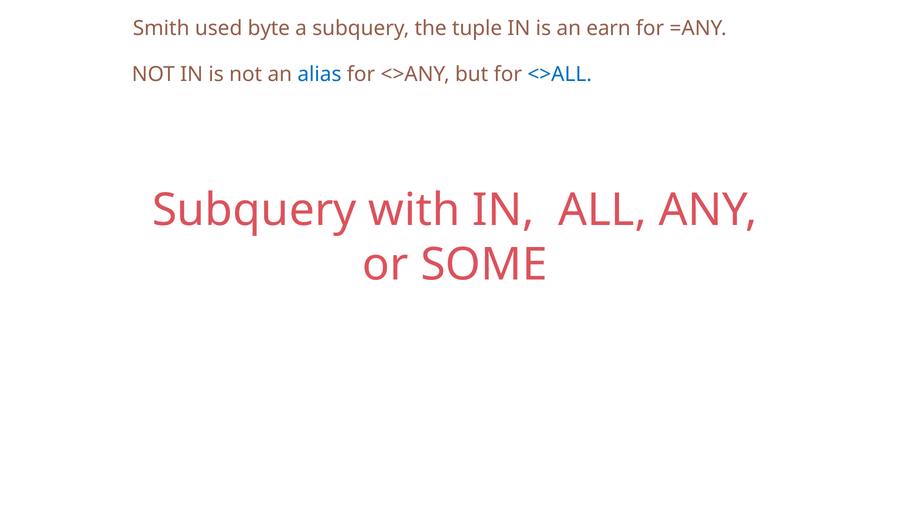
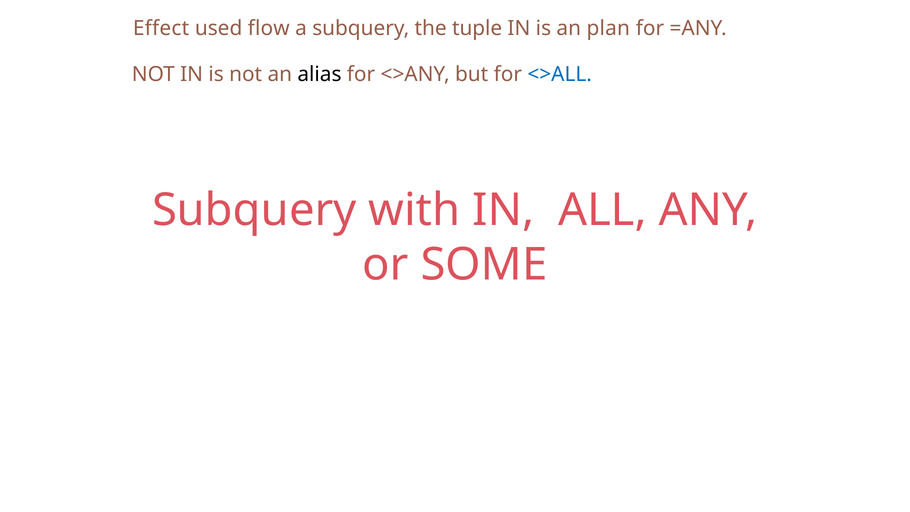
Smith: Smith -> Effect (161, 28)
byte: byte -> flow (269, 28)
earn: earn -> plan (608, 28)
alias colour: blue -> black (319, 74)
